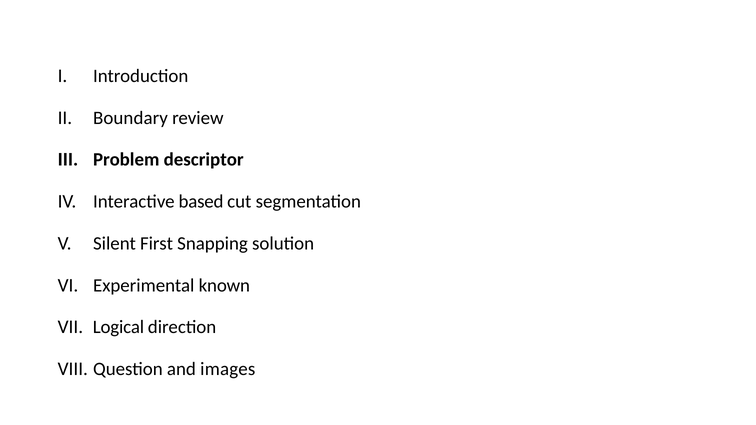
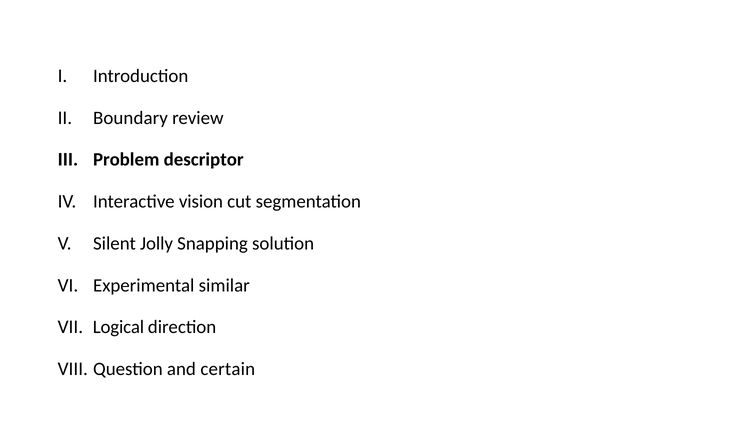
based: based -> vision (201, 202)
First: First -> Jolly (157, 244)
known: known -> similar (224, 286)
images: images -> certain (228, 369)
